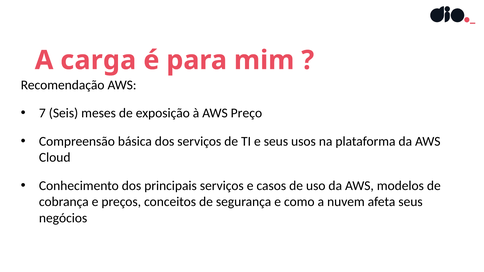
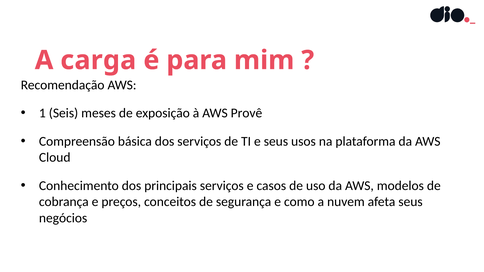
7: 7 -> 1 (42, 113)
Preço: Preço -> Provê (246, 113)
